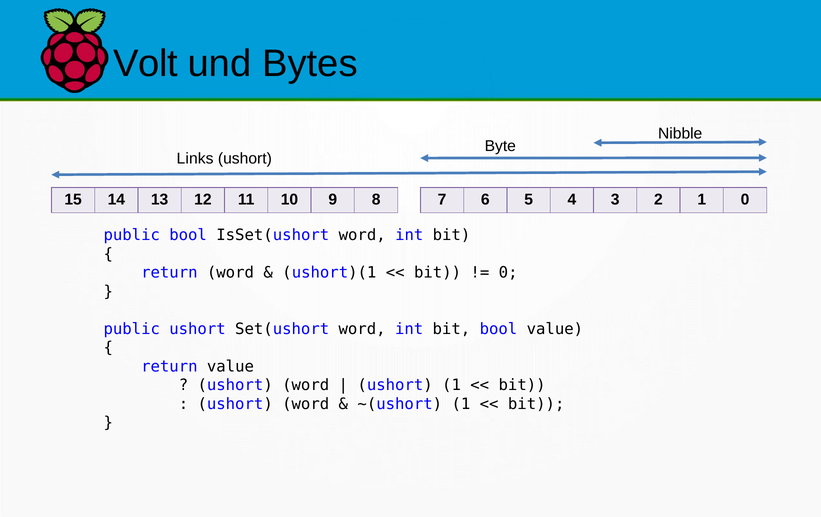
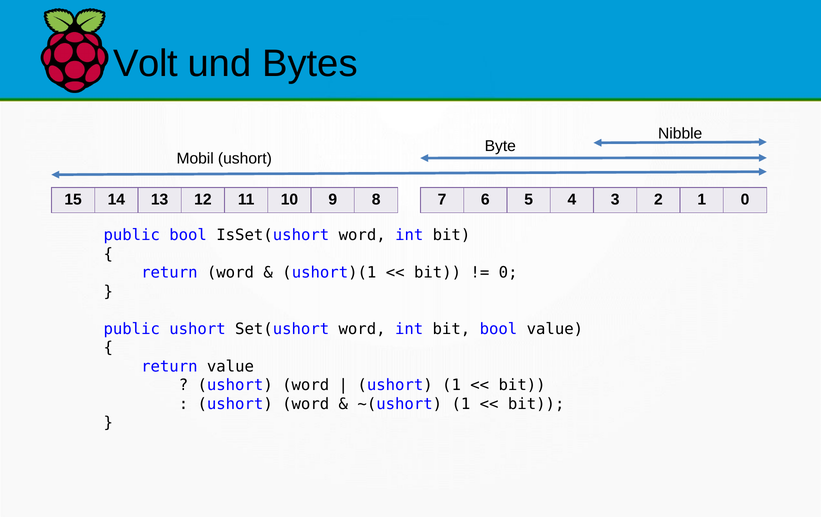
Links: Links -> Mobil (195, 159)
